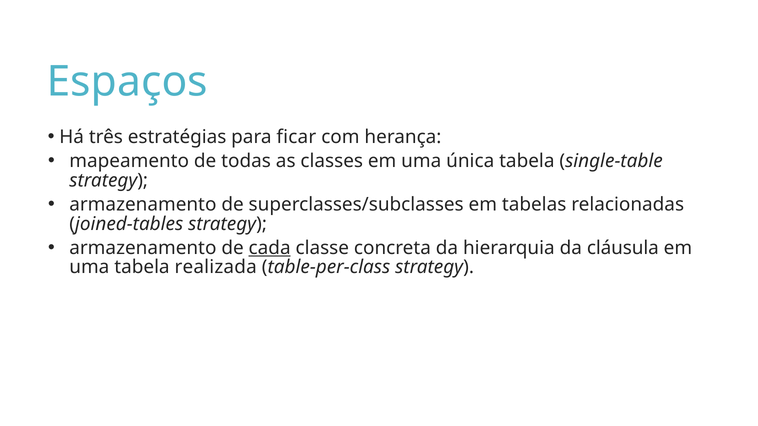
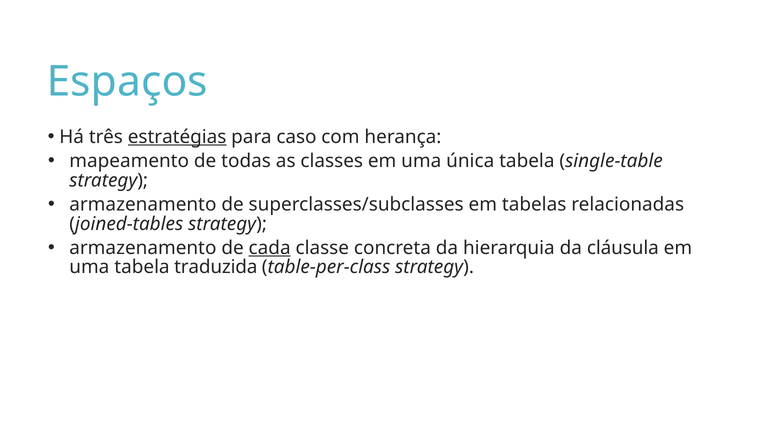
estratégias underline: none -> present (177, 137)
ficar: ficar -> caso (296, 137)
realizada: realizada -> traduzida (216, 267)
